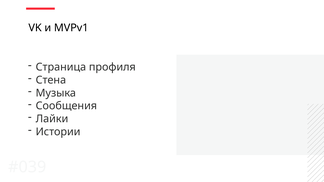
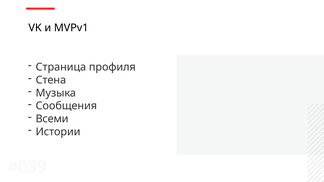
Лайки: Лайки -> Всеми (52, 119)
